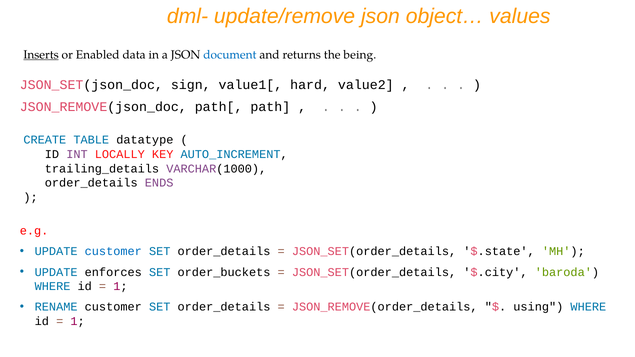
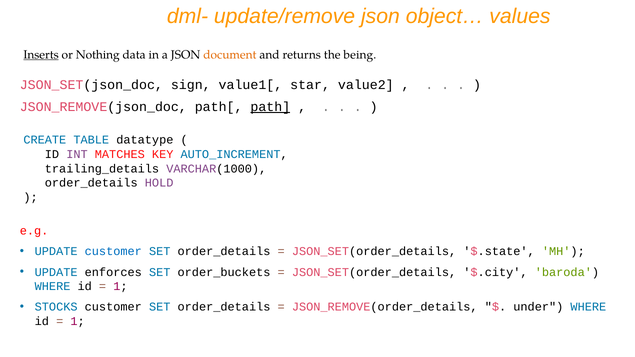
Enabled: Enabled -> Nothing (98, 55)
document colour: blue -> orange (230, 55)
hard: hard -> star (310, 85)
path underline: none -> present (270, 107)
LOCALLY: LOCALLY -> MATCHES (120, 154)
ENDS: ENDS -> HOLD (159, 183)
RENAME: RENAME -> STOCKS (56, 307)
using: using -> under (538, 307)
